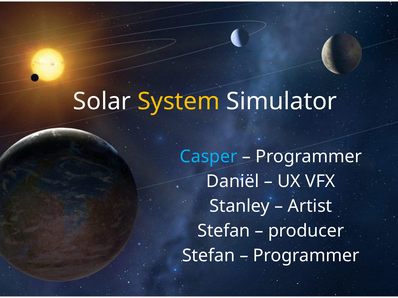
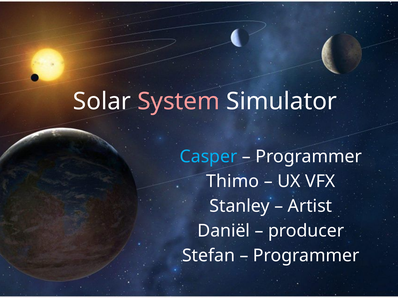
System colour: yellow -> pink (179, 101)
Daniël: Daniël -> Thimo (233, 182)
Stefan: Stefan -> Daniël (224, 231)
